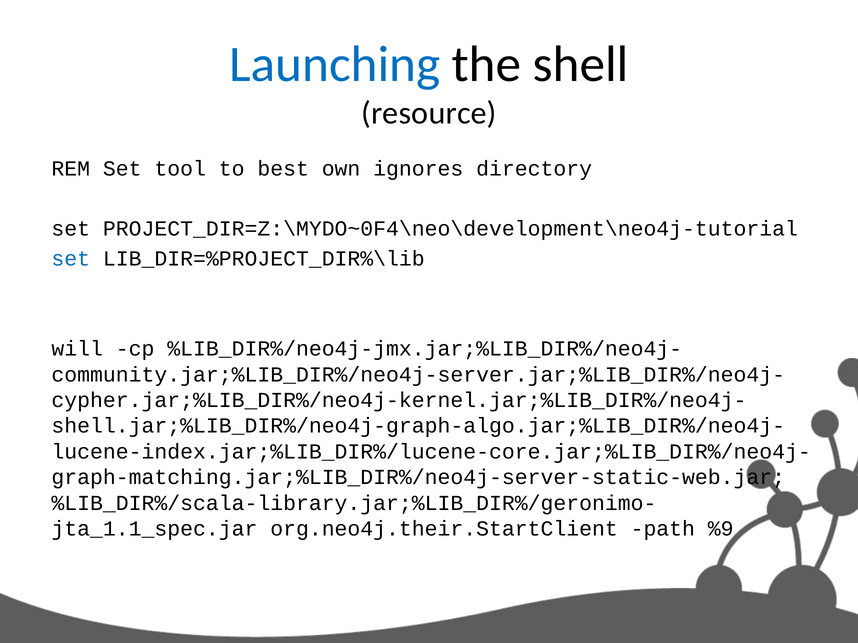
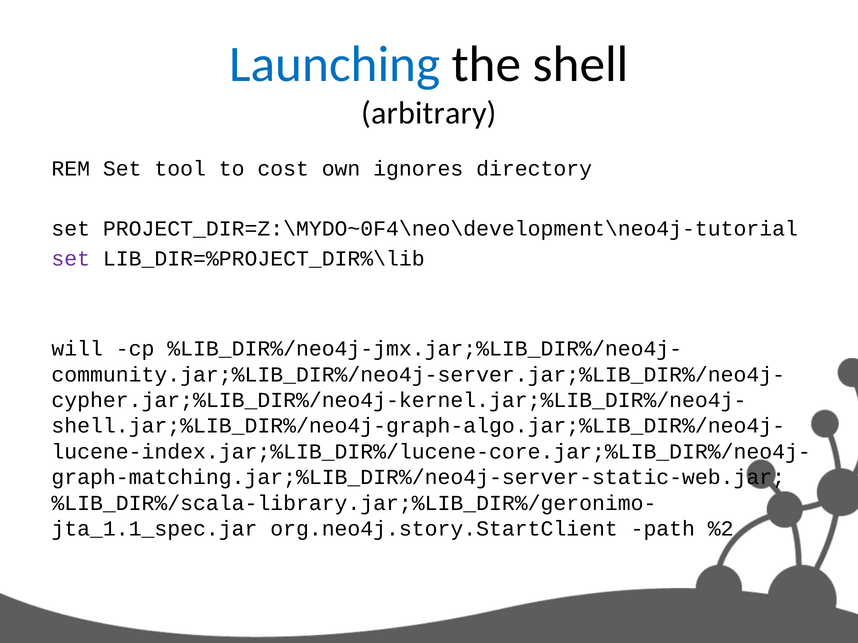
resource: resource -> arbitrary (429, 113)
best: best -> cost (283, 169)
set colour: blue -> purple (71, 259)
org.neo4j.their.StartClient: org.neo4j.their.StartClient -> org.neo4j.story.StartClient (444, 529)
%9: %9 -> %2 (721, 529)
